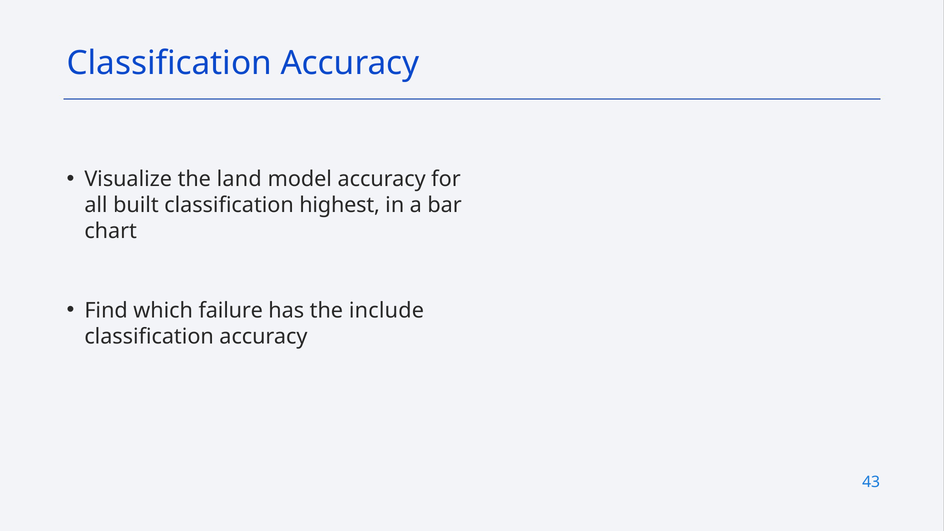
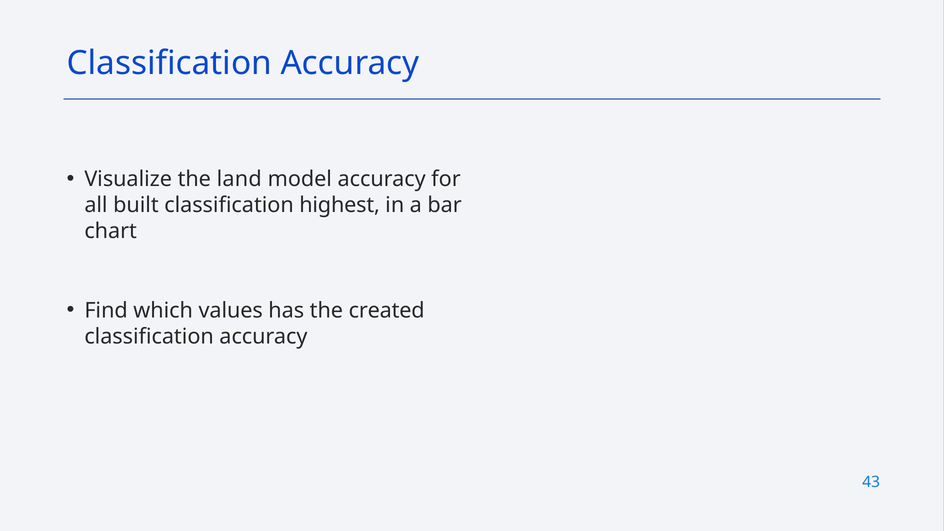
failure: failure -> values (231, 310)
include: include -> created (387, 310)
